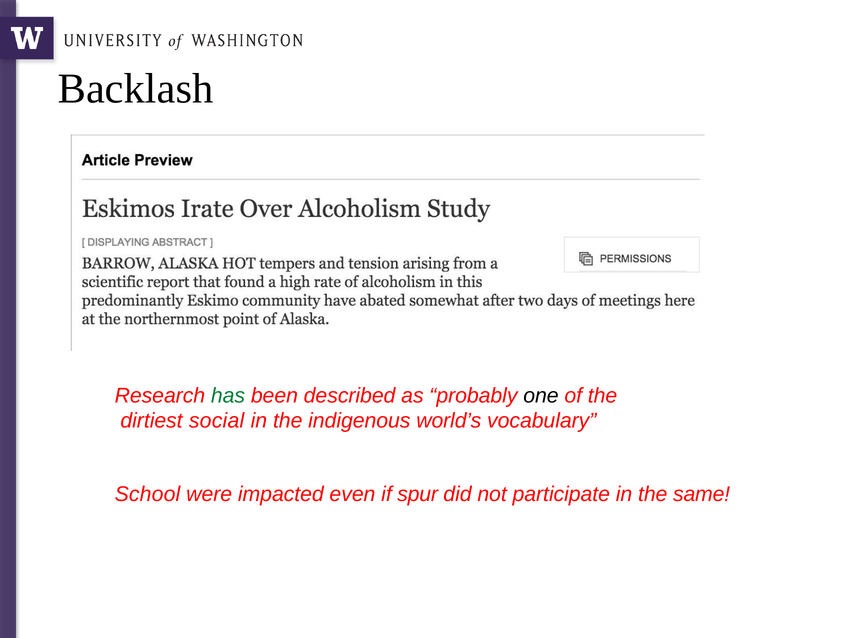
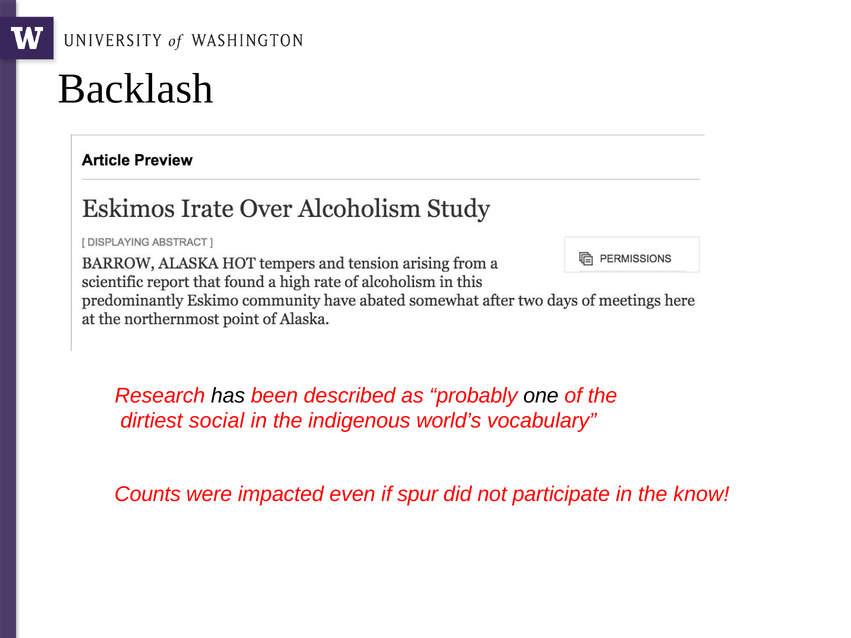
has colour: green -> black (228, 396)
School: School -> Counts (148, 494)
same: same -> know (701, 494)
